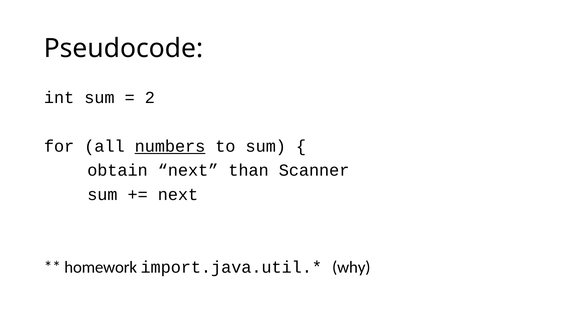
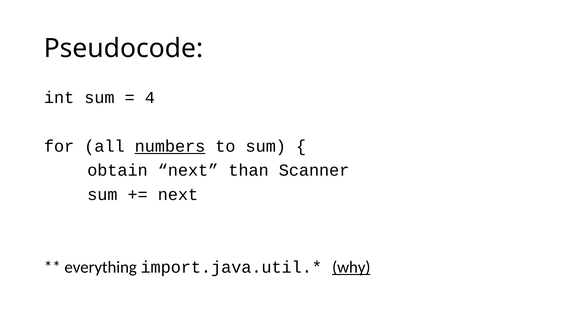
2: 2 -> 4 (150, 98)
homework: homework -> everything (101, 267)
why underline: none -> present (351, 267)
